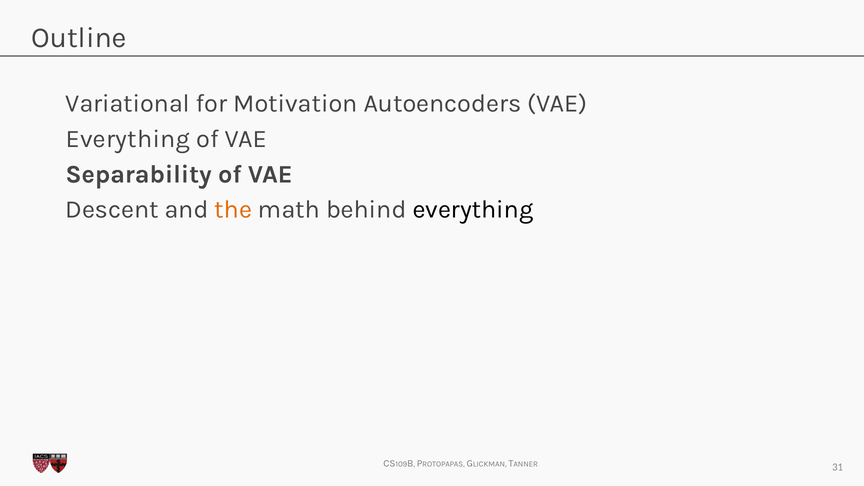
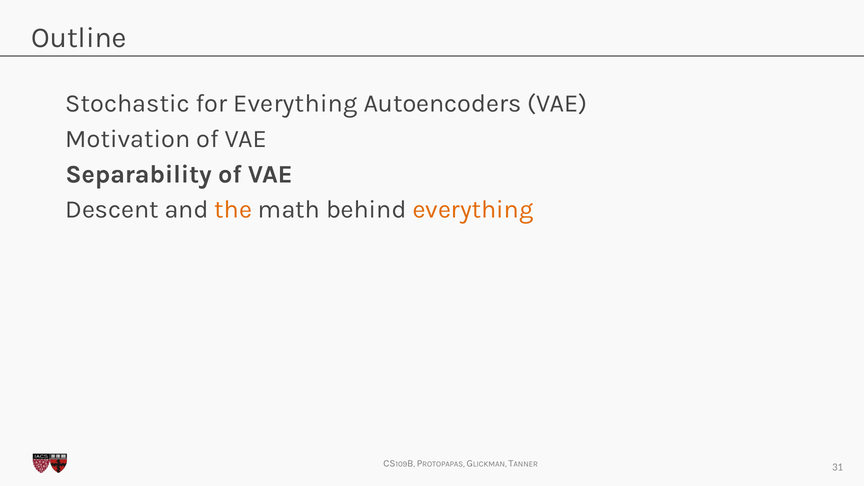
Variational: Variational -> Stochastic (128, 104)
for Motivation: Motivation -> Everything (295, 104)
Everything: Everything -> Motivation (128, 139)
everything colour: black -> orange (473, 209)
